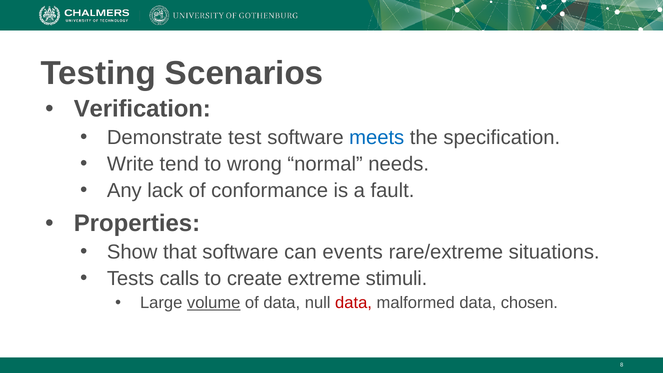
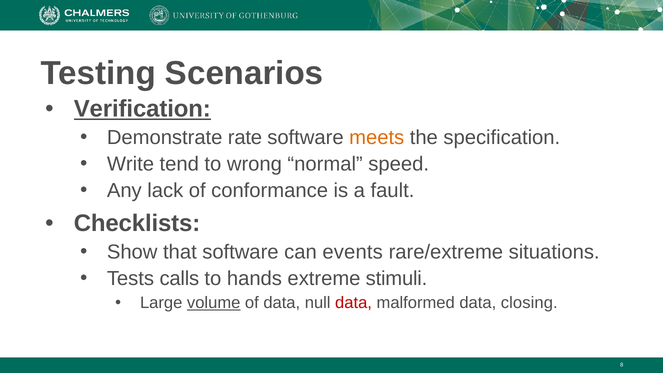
Verification underline: none -> present (142, 109)
test: test -> rate (245, 138)
meets colour: blue -> orange (377, 138)
needs: needs -> speed (399, 164)
Properties: Properties -> Checklists (137, 224)
create: create -> hands (254, 278)
chosen: chosen -> closing (529, 303)
